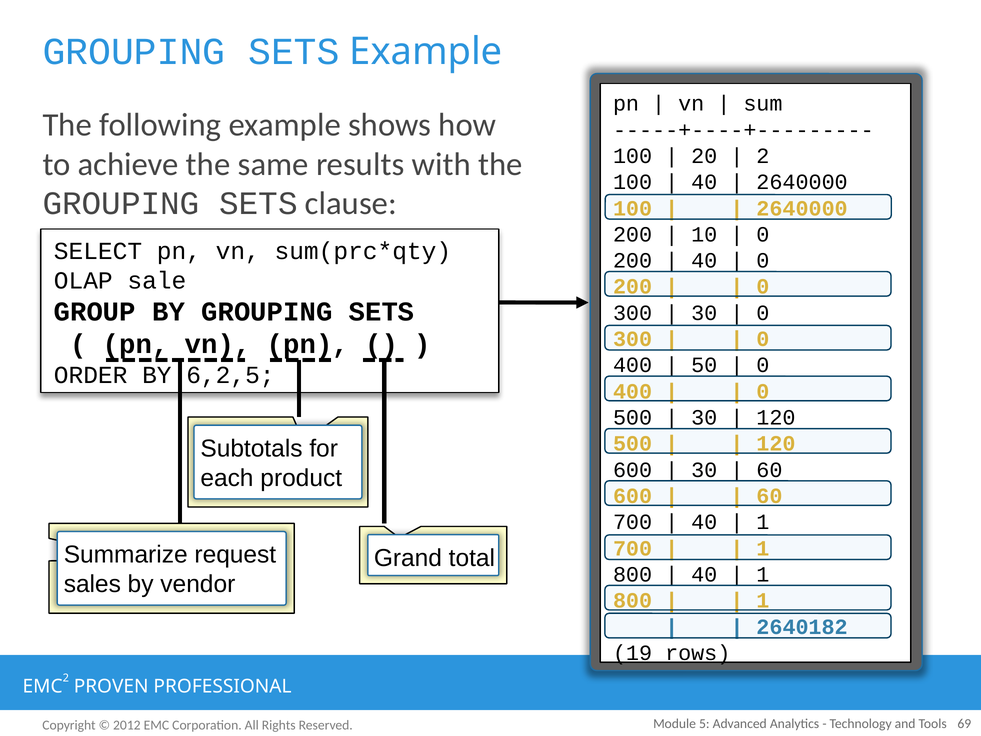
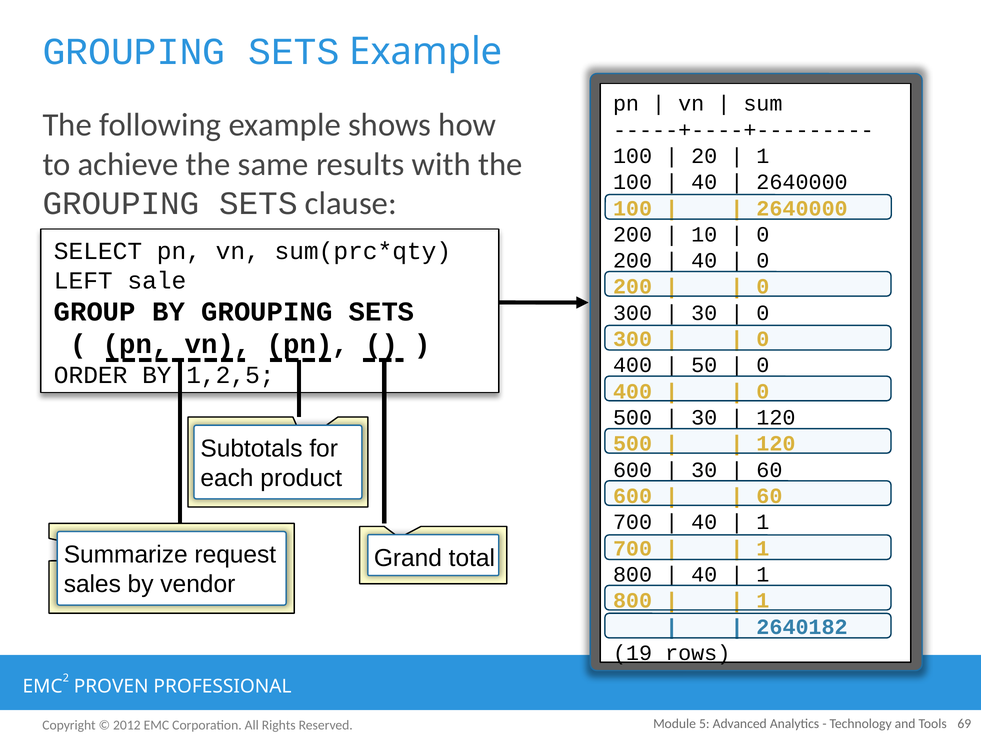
2: 2 -> 1 (763, 156)
OLAP: OLAP -> LEFT (83, 280)
6,2,5: 6,2,5 -> 1,2,5 (230, 375)
